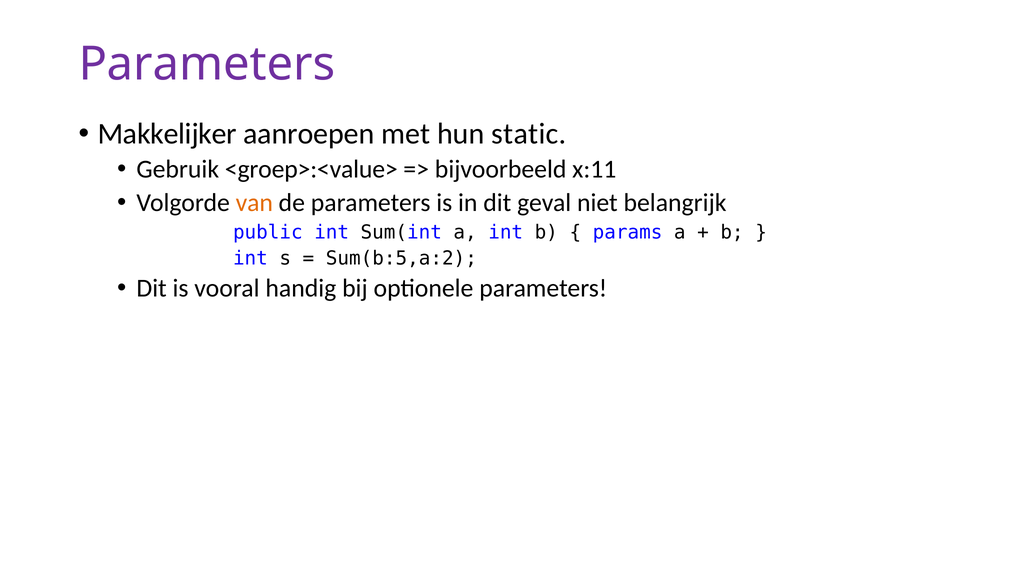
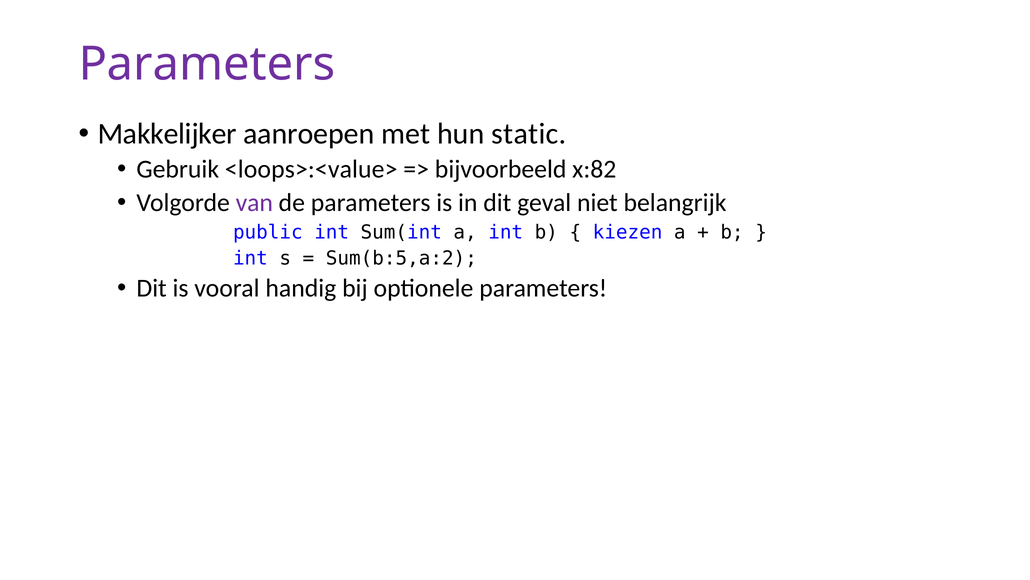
<groep>:<value>: <groep>:<value> -> <loops>:<value> (311, 169)
x:11: x:11 -> x:82 (594, 169)
van colour: orange -> purple (254, 202)
params: params -> kiezen (628, 232)
